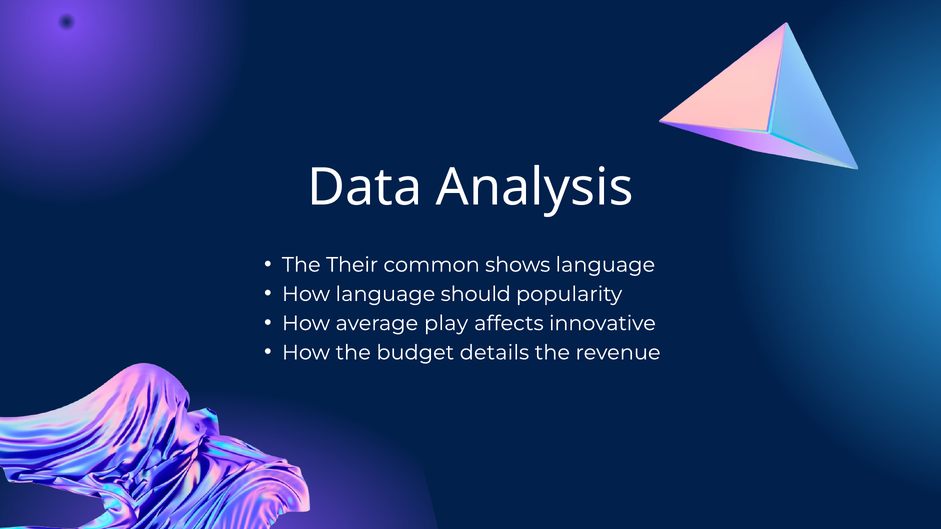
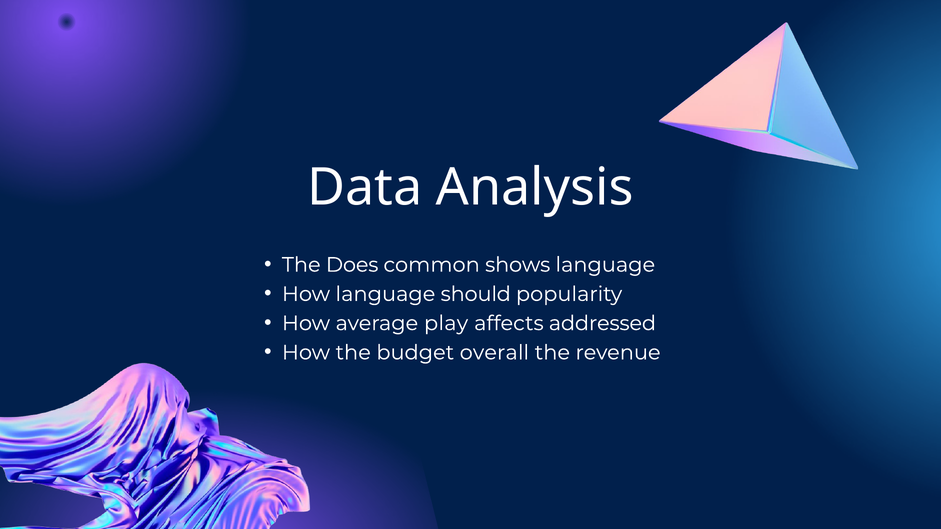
Their: Their -> Does (352, 265)
innovative: innovative -> addressed (602, 323)
details: details -> overall (494, 353)
